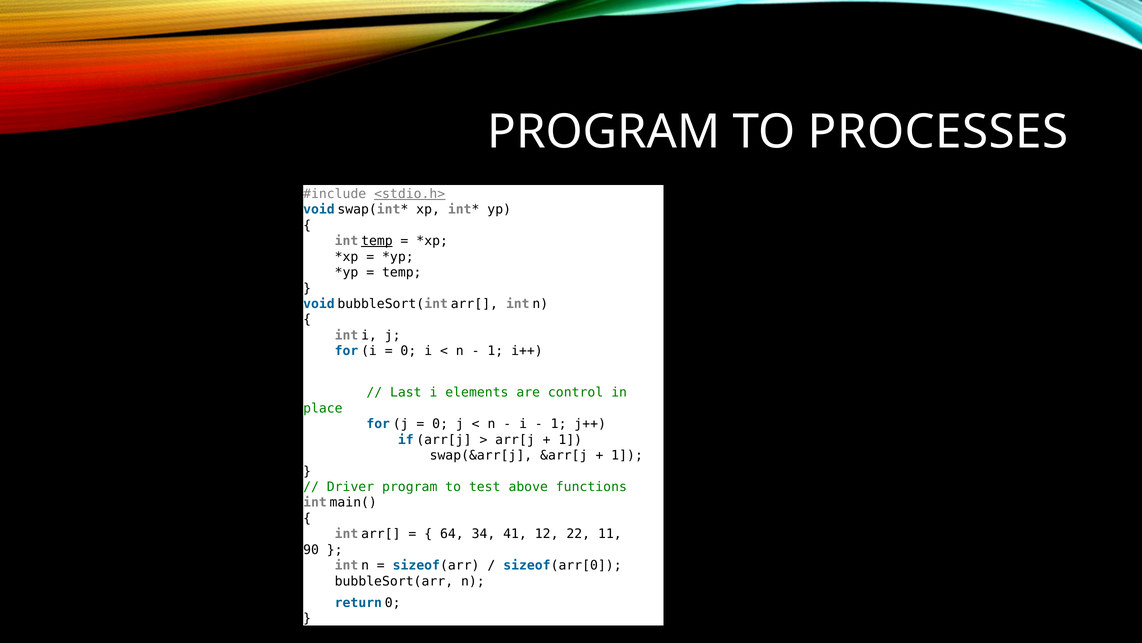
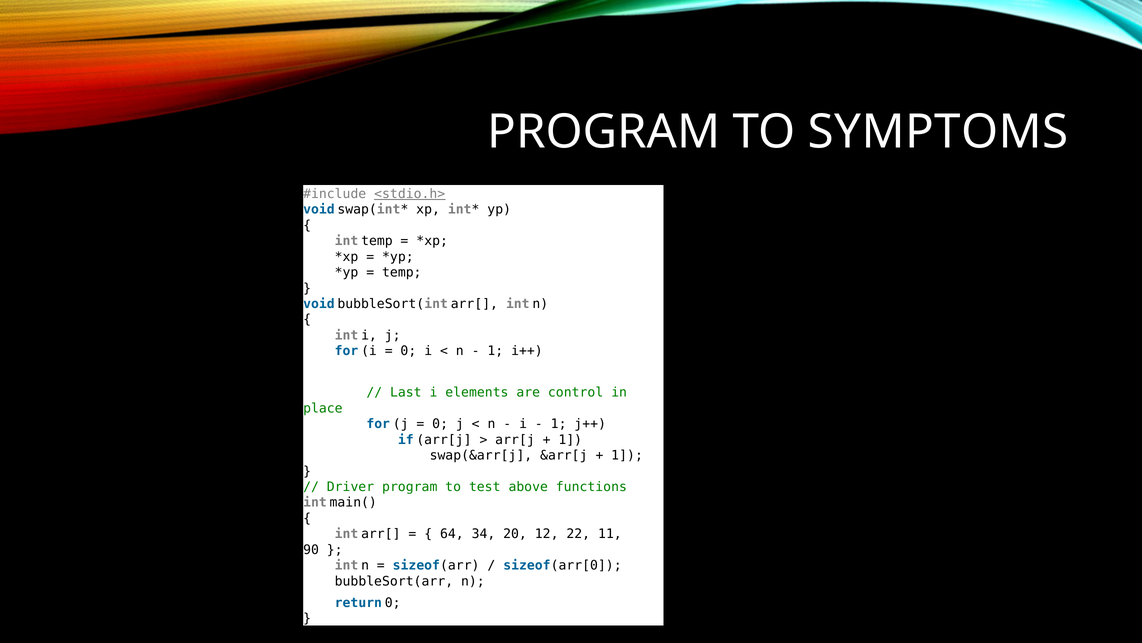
PROCESSES: PROCESSES -> SYMPTOMS (938, 132)
temp underline: present -> none (377, 241)
41: 41 -> 20 (515, 534)
